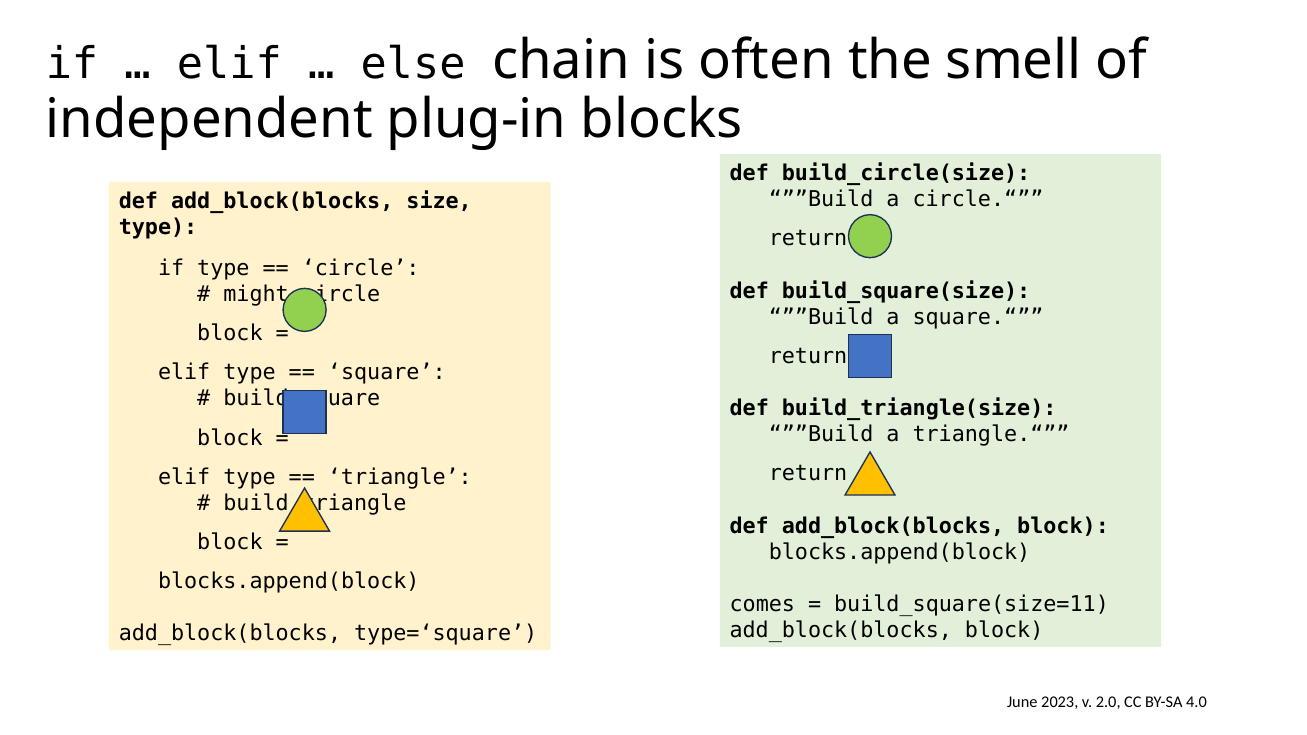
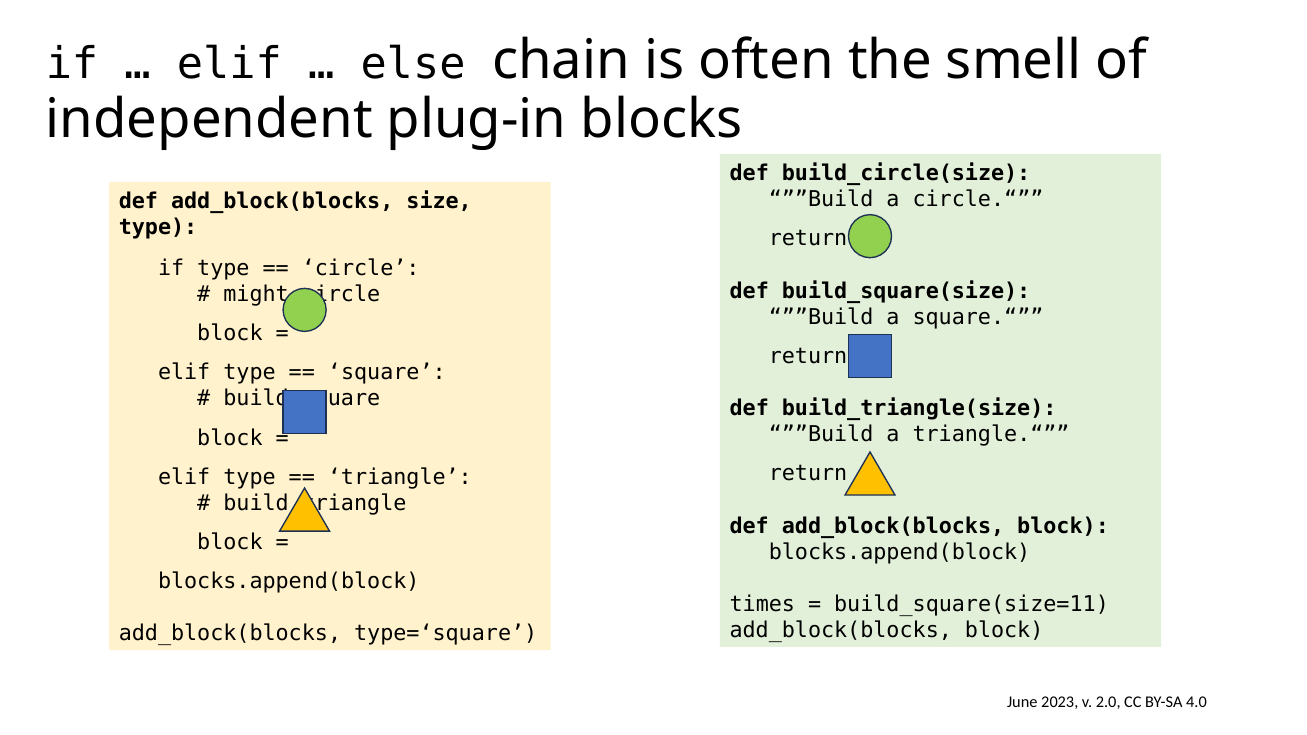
comes: comes -> times (762, 604)
